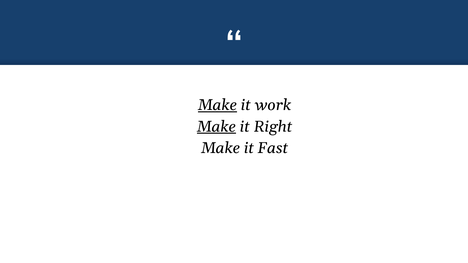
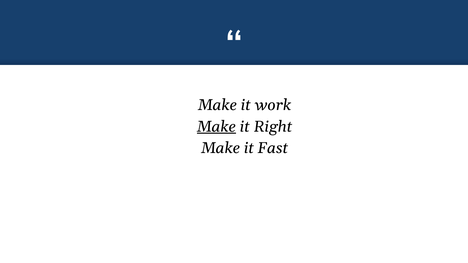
Make underline: present -> none (217, 105)
